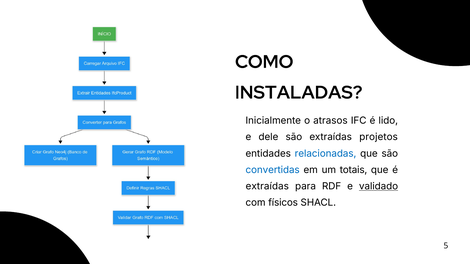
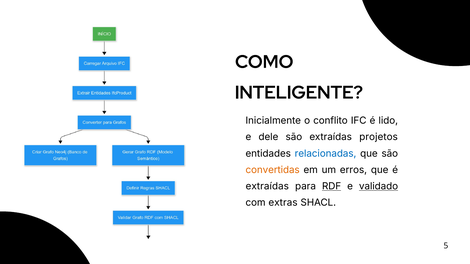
INSTALADAS: INSTALADAS -> INTELIGENTE (299, 93)
atrasos: atrasos -> conflito (330, 121)
convertidas colour: blue -> orange (273, 170)
totais: totais -> erros (353, 170)
RDF underline: none -> present (332, 187)
físicos: físicos -> extras (283, 203)
